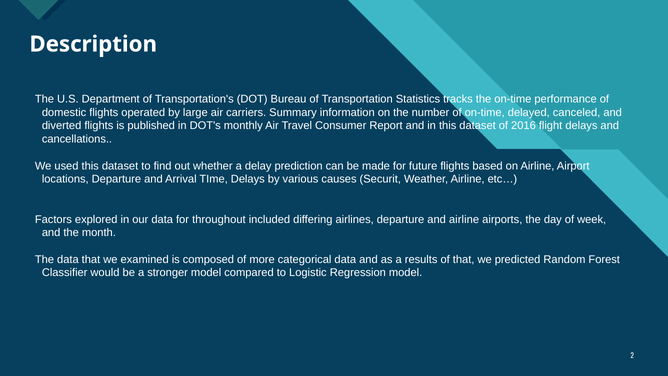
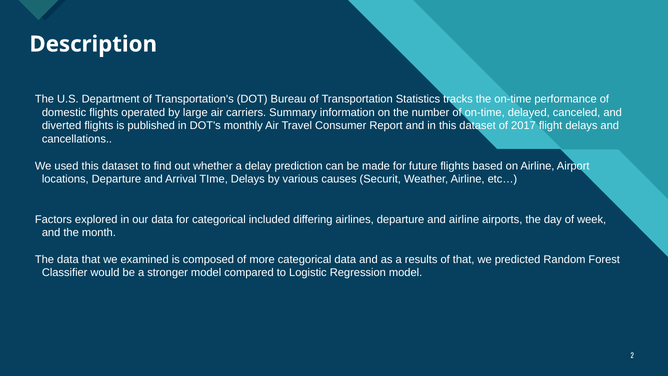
2016: 2016 -> 2017 (523, 126)
for throughout: throughout -> categorical (219, 219)
